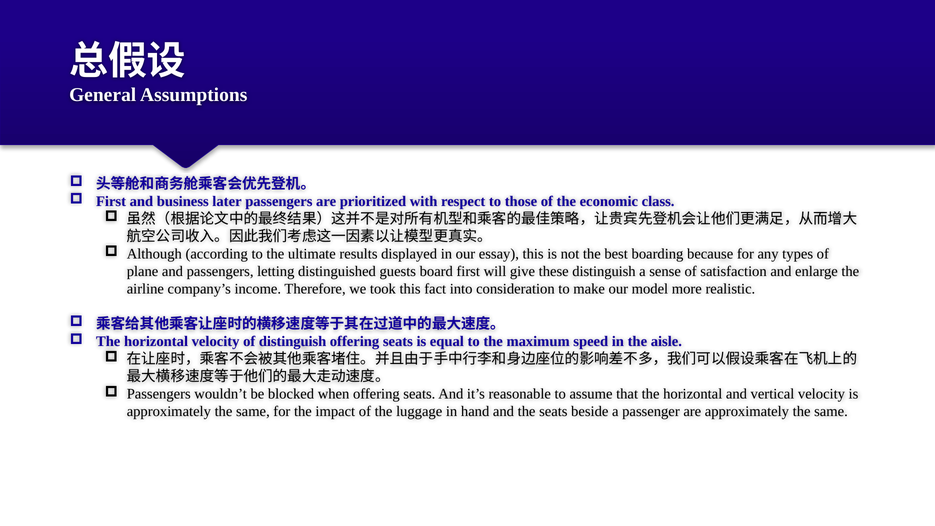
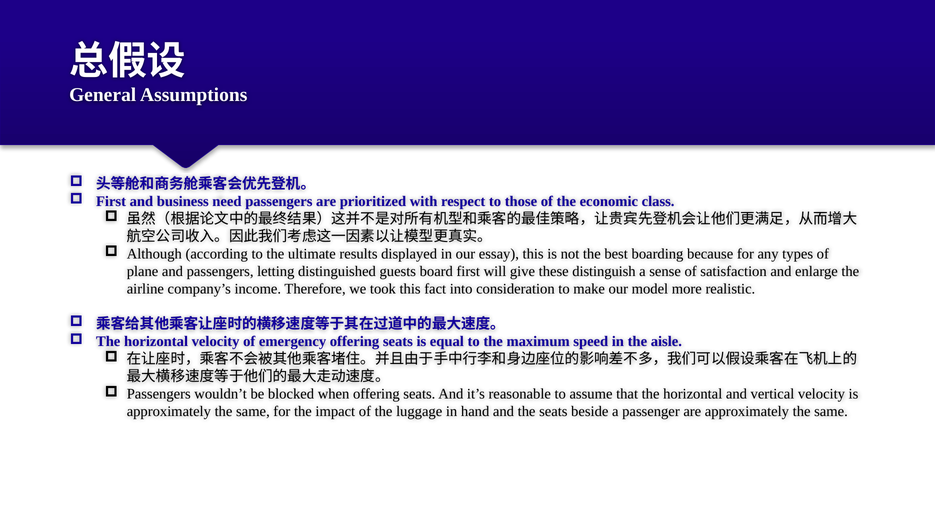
later: later -> need (227, 201)
of distinguish: distinguish -> emergency (293, 341)
